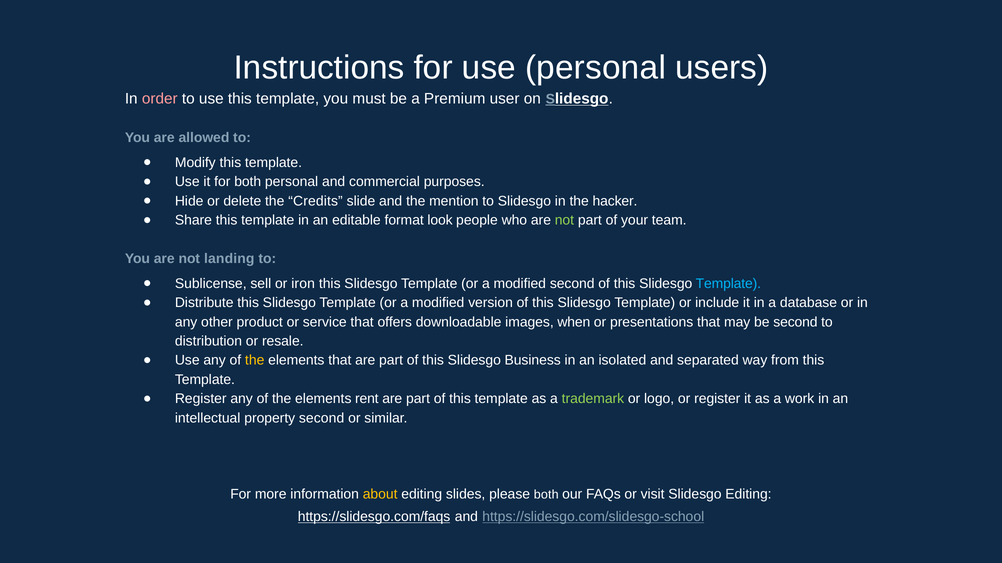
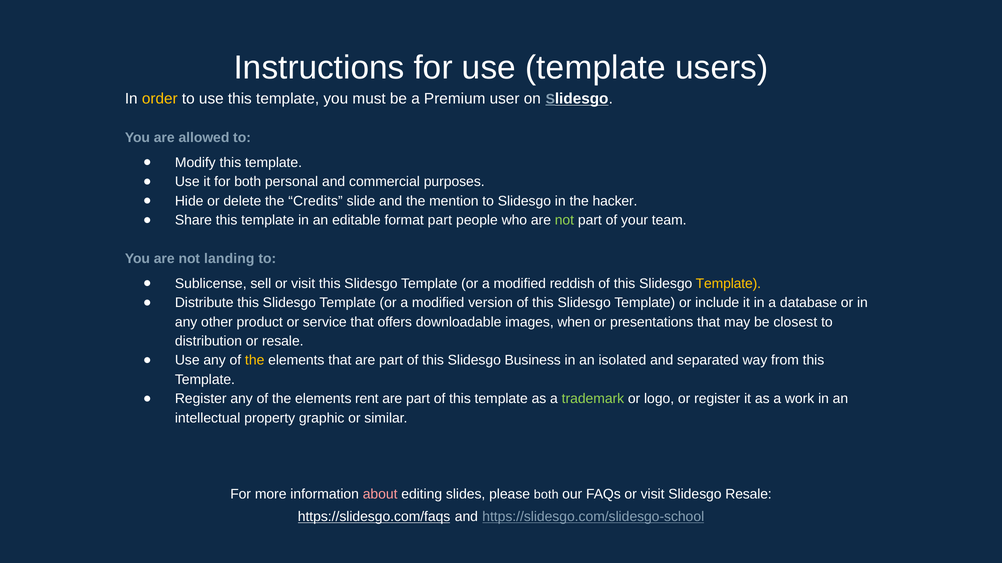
use personal: personal -> template (596, 68)
order colour: pink -> yellow (160, 99)
format look: look -> part (440, 220)
sell or iron: iron -> visit (303, 284)
modified second: second -> reddish (572, 284)
Template colour: light blue -> yellow (728, 284)
be second: second -> closest (795, 322)
property second: second -> graphic (322, 418)
about colour: yellow -> pink (380, 495)
Slidesgo Editing: Editing -> Resale (749, 495)
